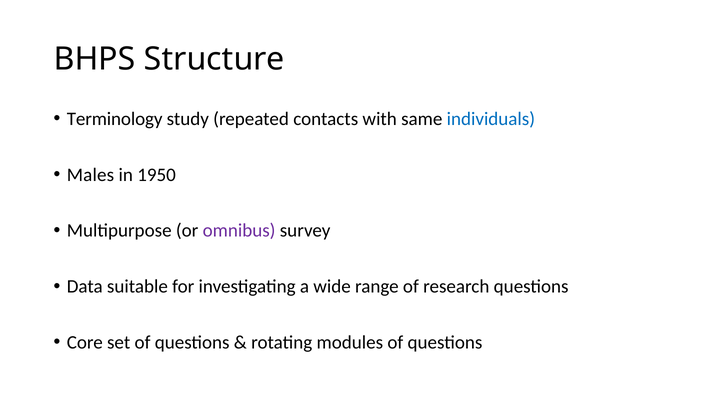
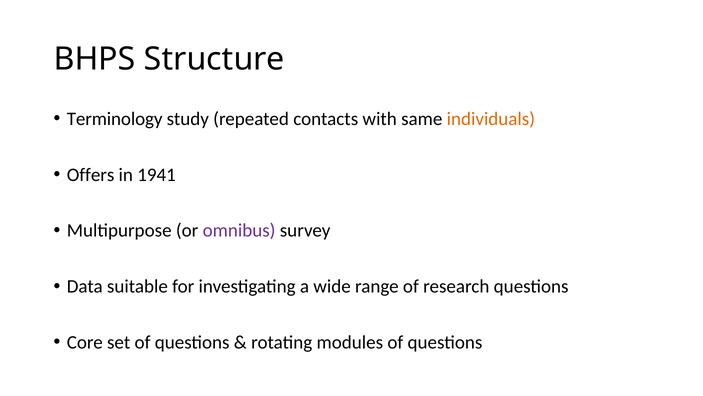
individuals colour: blue -> orange (491, 119)
Males: Males -> Offers (91, 174)
1950: 1950 -> 1941 (157, 174)
